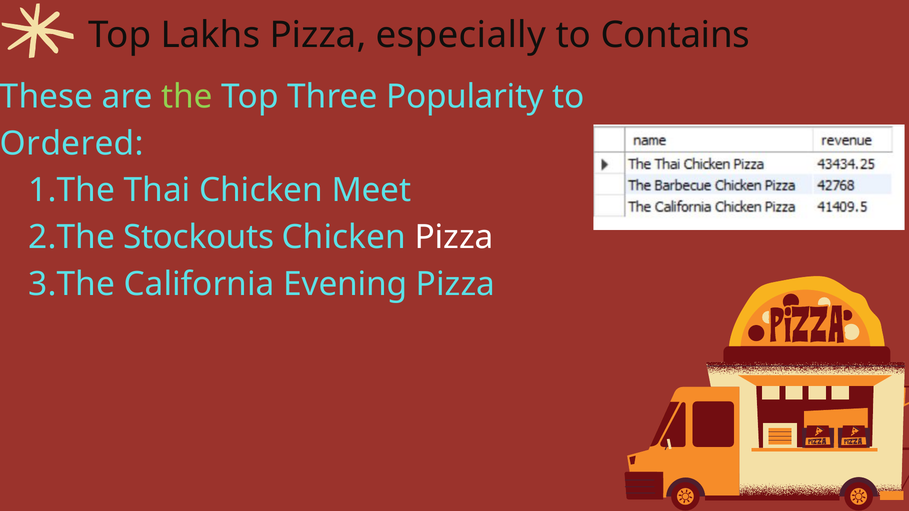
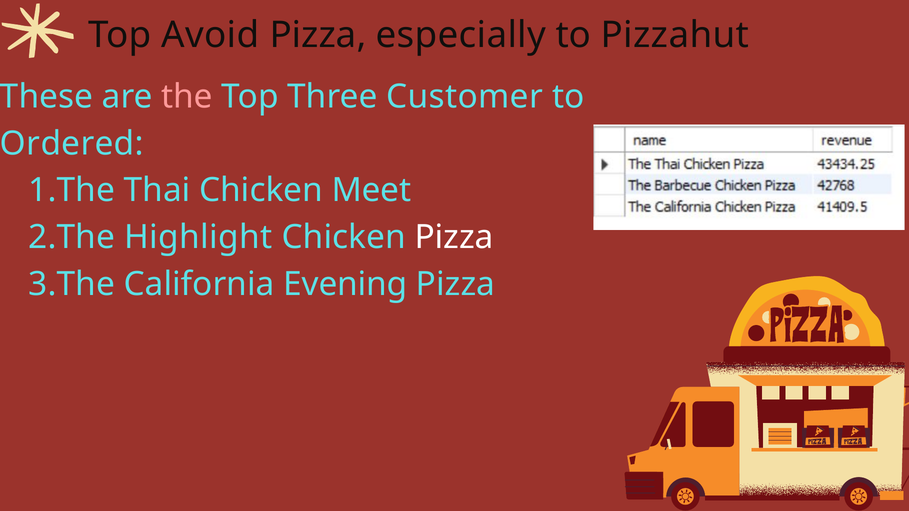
Lakhs: Lakhs -> Avoid (210, 35)
Contains: Contains -> Pizzahut (675, 35)
the colour: light green -> pink (187, 97)
Popularity: Popularity -> Customer (465, 97)
Stockouts: Stockouts -> Highlight (198, 237)
